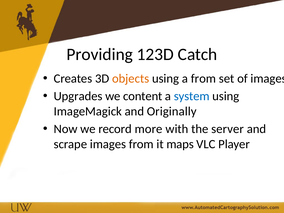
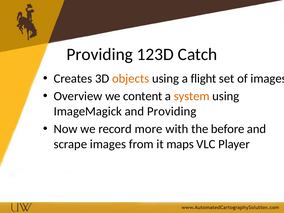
a from: from -> flight (204, 79)
Upgrades: Upgrades -> Overview (78, 96)
system colour: blue -> orange (192, 96)
and Originally: Originally -> Providing (172, 111)
server: server -> before (228, 129)
